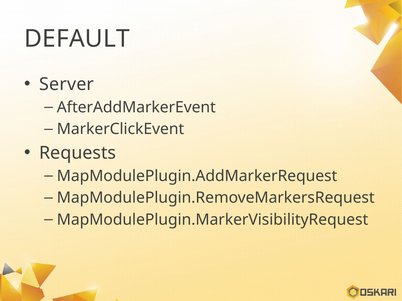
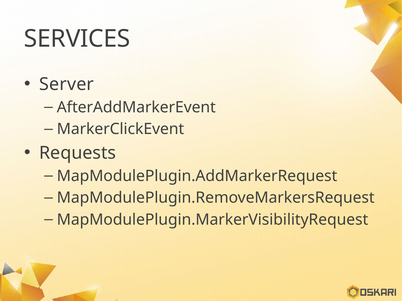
DEFAULT: DEFAULT -> SERVICES (77, 39)
